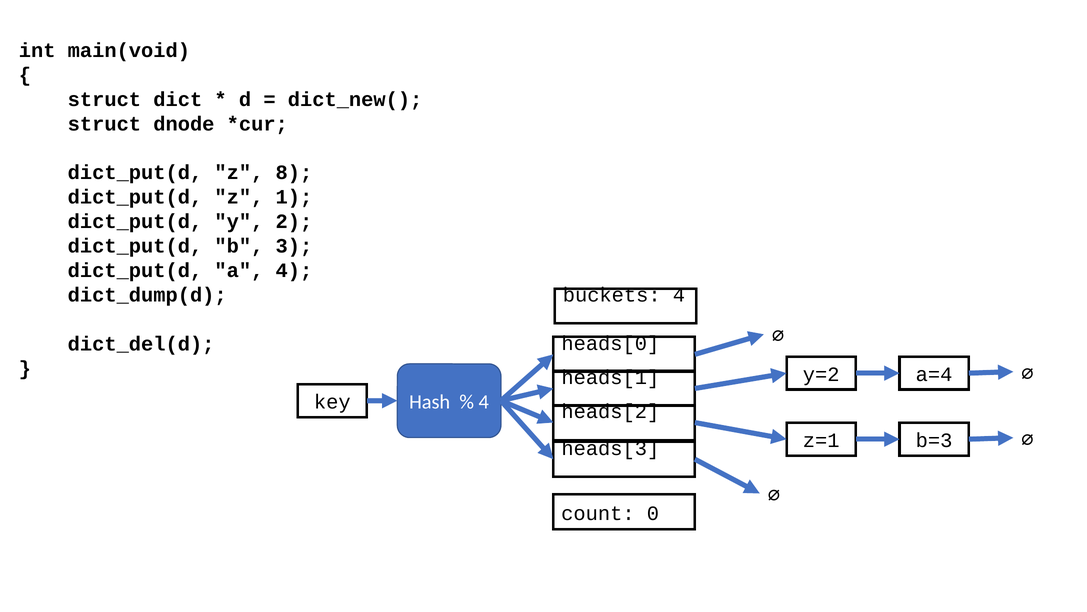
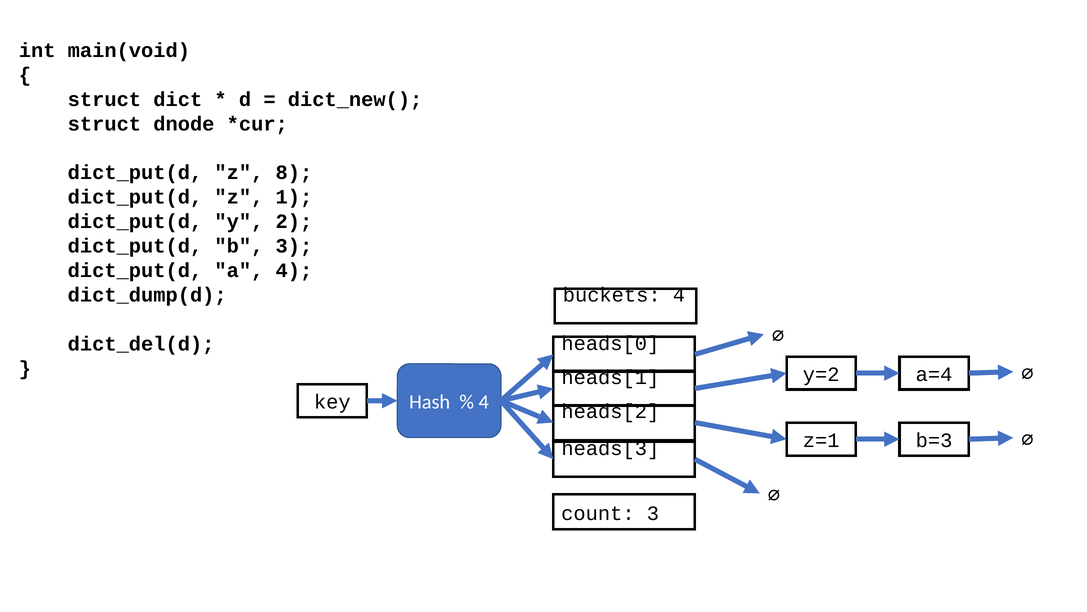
count 0: 0 -> 3 (653, 513)
